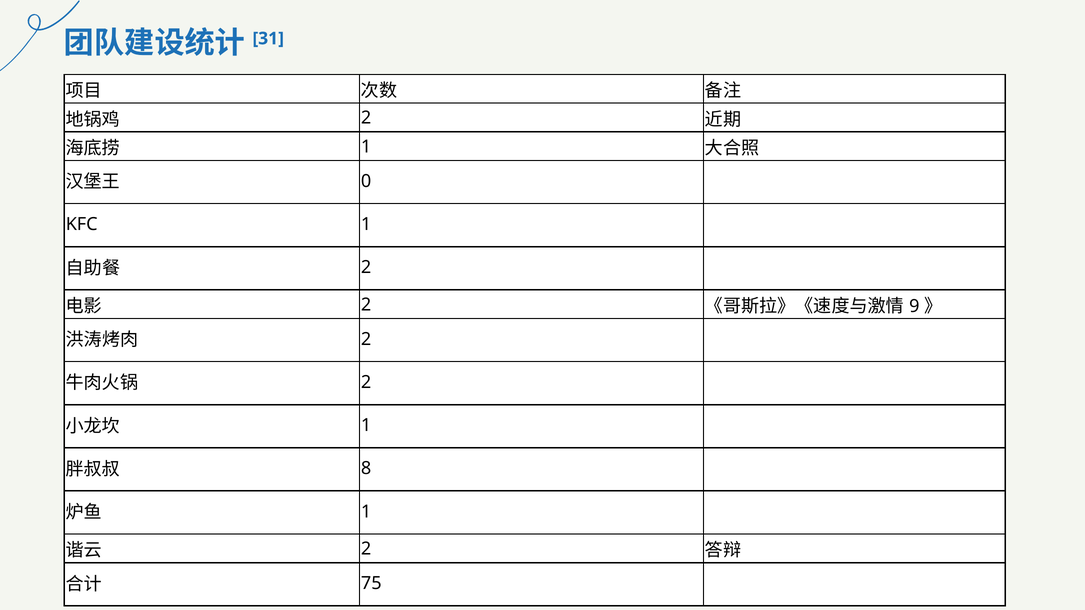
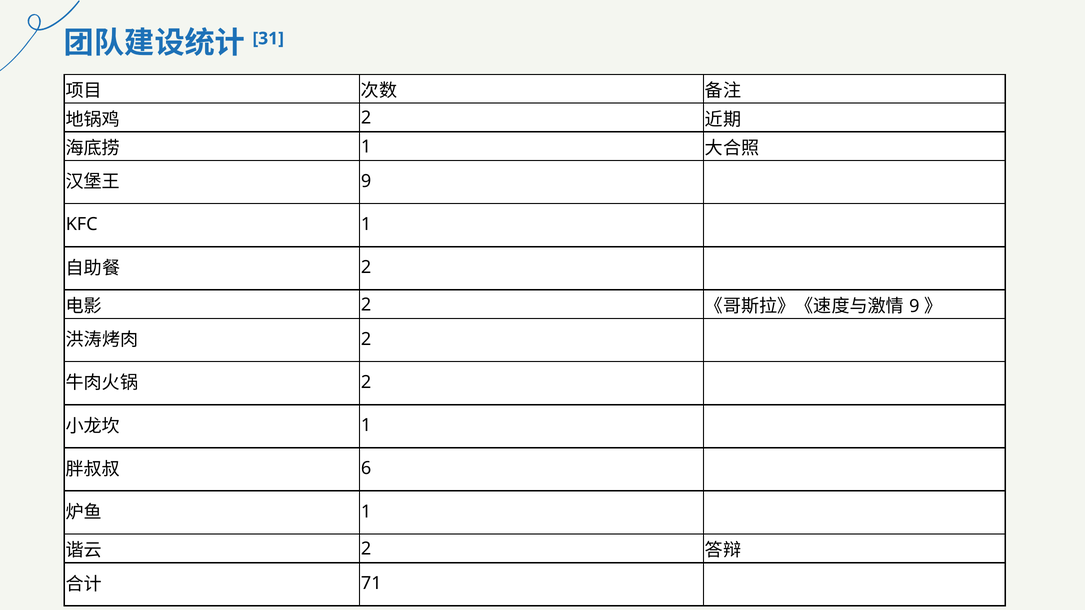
0: 0 -> 9 (366, 181)
8: 8 -> 6 (366, 469)
75: 75 -> 71 (371, 584)
